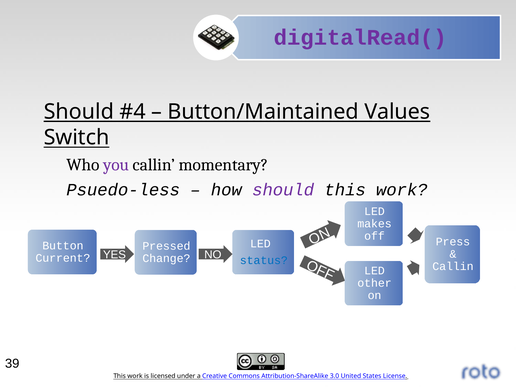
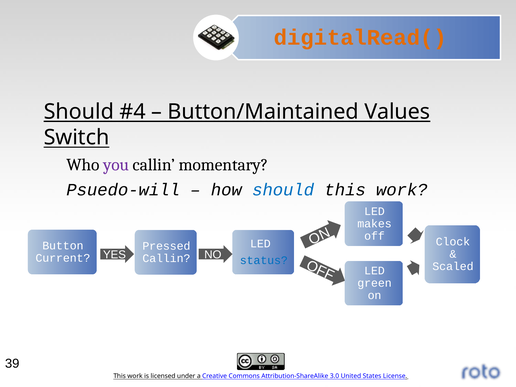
digitalRead( colour: purple -> orange (360, 37)
Psuedo-less: Psuedo-less -> Psuedo-will (123, 190)
should colour: purple -> blue (283, 190)
Press: Press -> Clock (453, 242)
Change: Change -> Callin (166, 258)
Callin: Callin -> Scaled (453, 266)
other: other -> green (375, 283)
